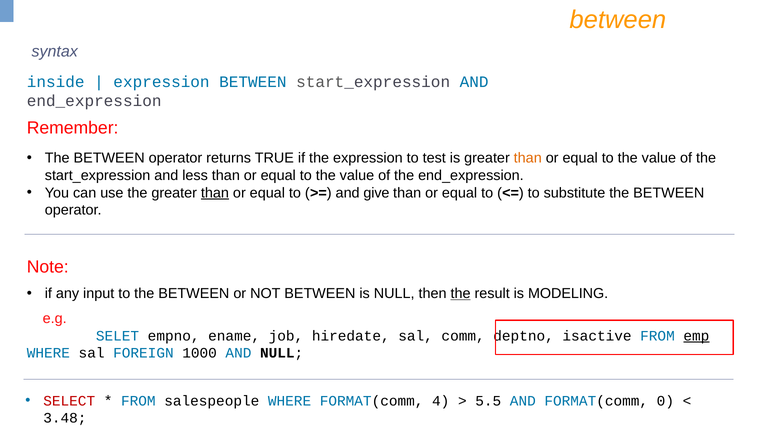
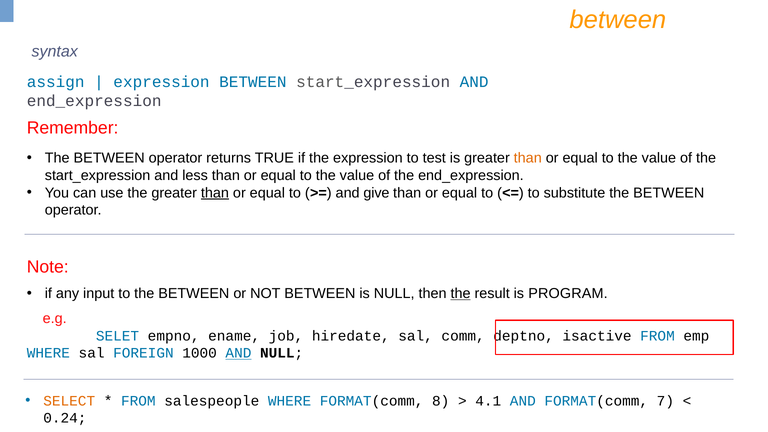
inside: inside -> assign (56, 82)
MODELING: MODELING -> PROGRAM (568, 294)
emp underline: present -> none (696, 336)
AND underline: none -> present (238, 353)
SELECT colour: red -> orange (69, 401)
4: 4 -> 8 (441, 401)
5.5: 5.5 -> 4.1 (488, 401)
0: 0 -> 7 (665, 401)
3.48: 3.48 -> 0.24 (65, 418)
